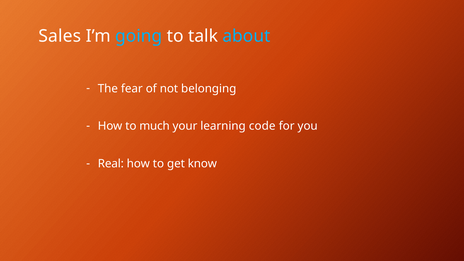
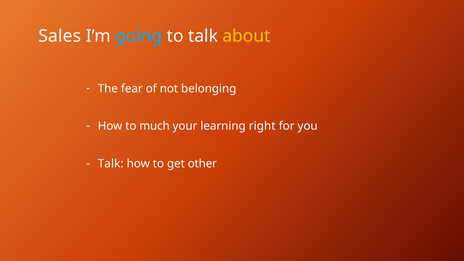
about colour: light blue -> yellow (247, 36)
code: code -> right (262, 126)
Real: Real -> Talk (111, 164)
know: know -> other (202, 164)
